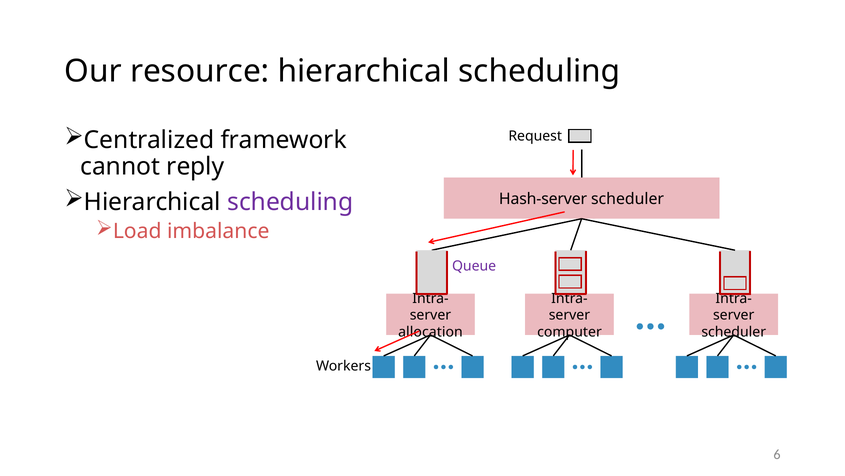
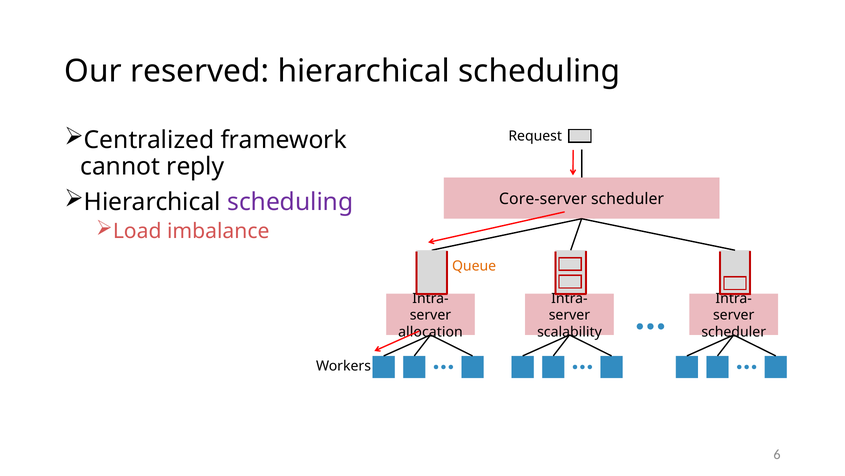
resource: resource -> reserved (200, 71)
Hash-server: Hash-server -> Core-server (543, 199)
Queue colour: purple -> orange (474, 266)
computer: computer -> scalability (569, 332)
